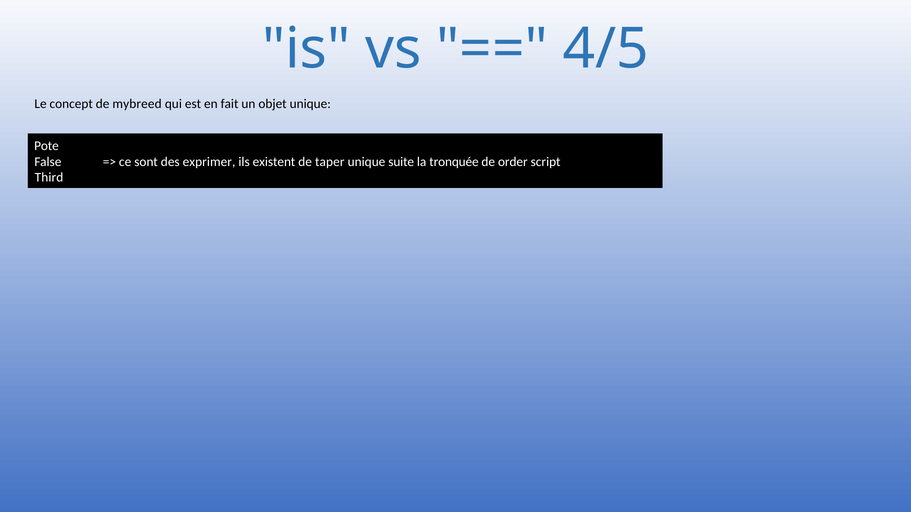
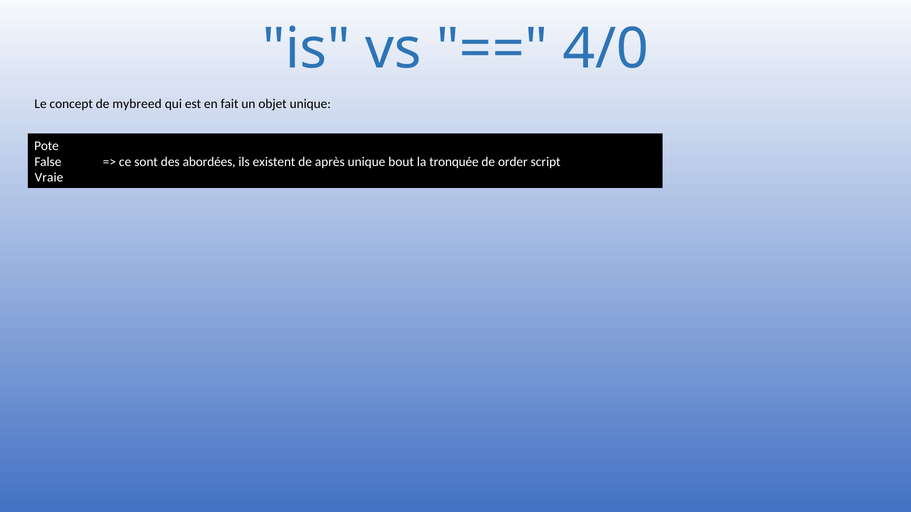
4/5: 4/5 -> 4/0 (606, 49)
exprimer: exprimer -> abordées (209, 162)
taper: taper -> après (330, 162)
suite: suite -> bout (401, 162)
Third: Third -> Vraie (49, 178)
